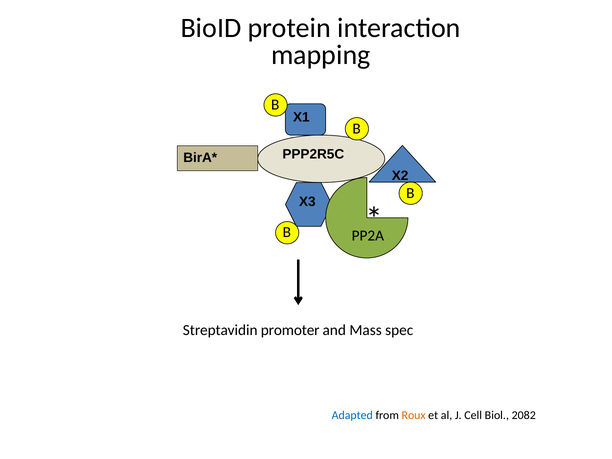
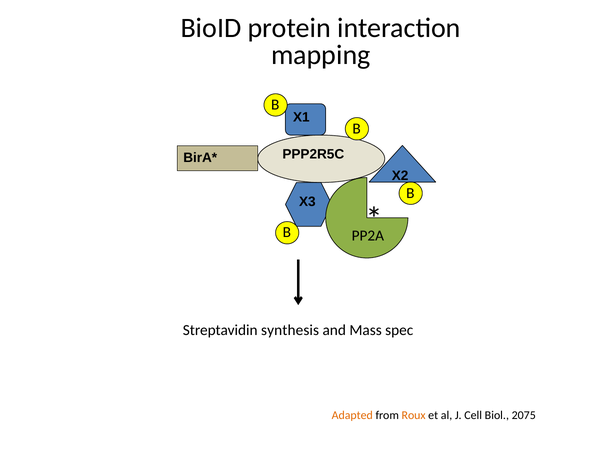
promoter: promoter -> synthesis (290, 330)
Adapted colour: blue -> orange (352, 415)
2082: 2082 -> 2075 (524, 415)
